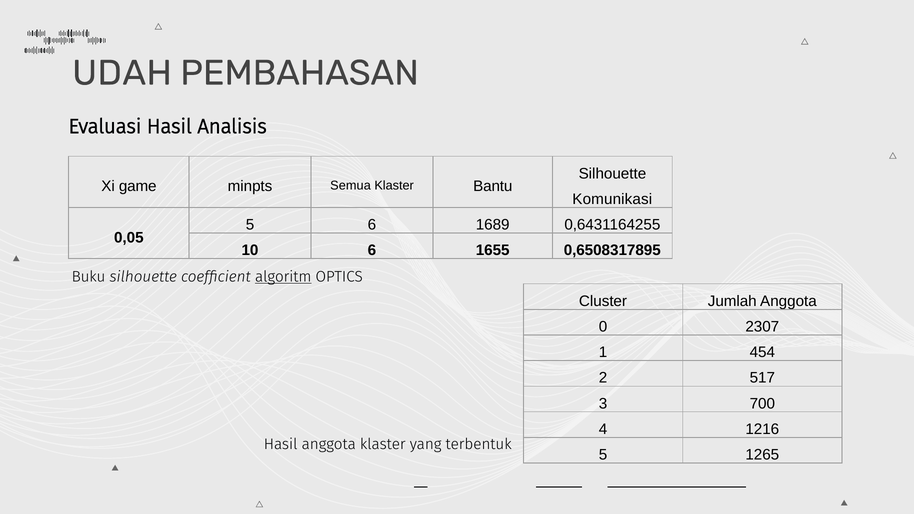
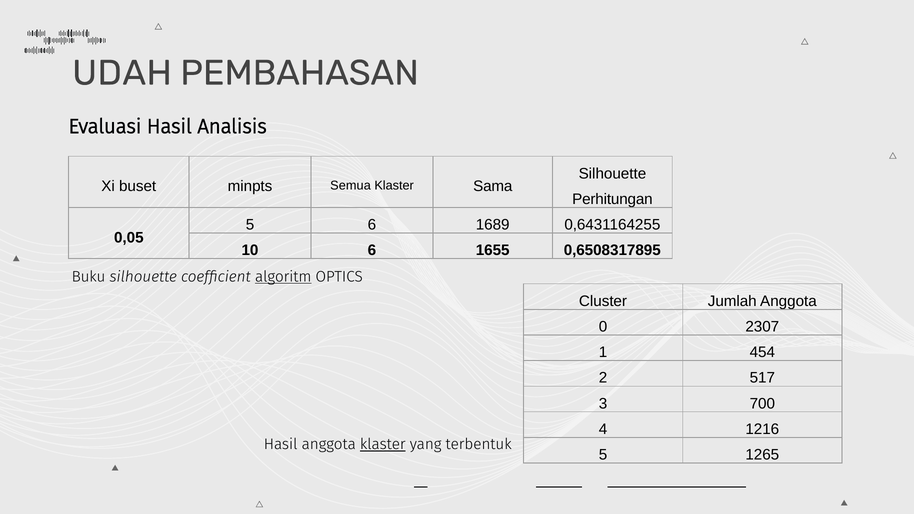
game: game -> buset (138, 186)
Bantu: Bantu -> Sama (493, 186)
Komunikasi: Komunikasi -> Perhitungan (612, 199)
klaster underline: none -> present (383, 444)
